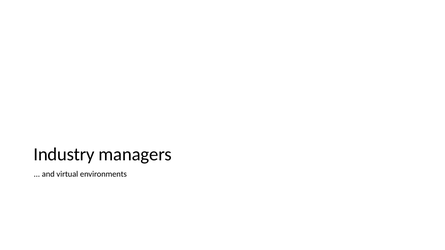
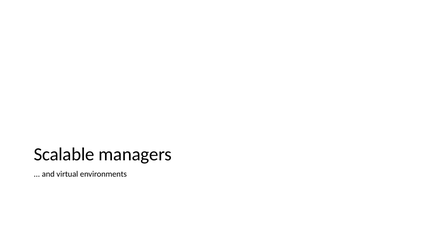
Industry: Industry -> Scalable (64, 155)
